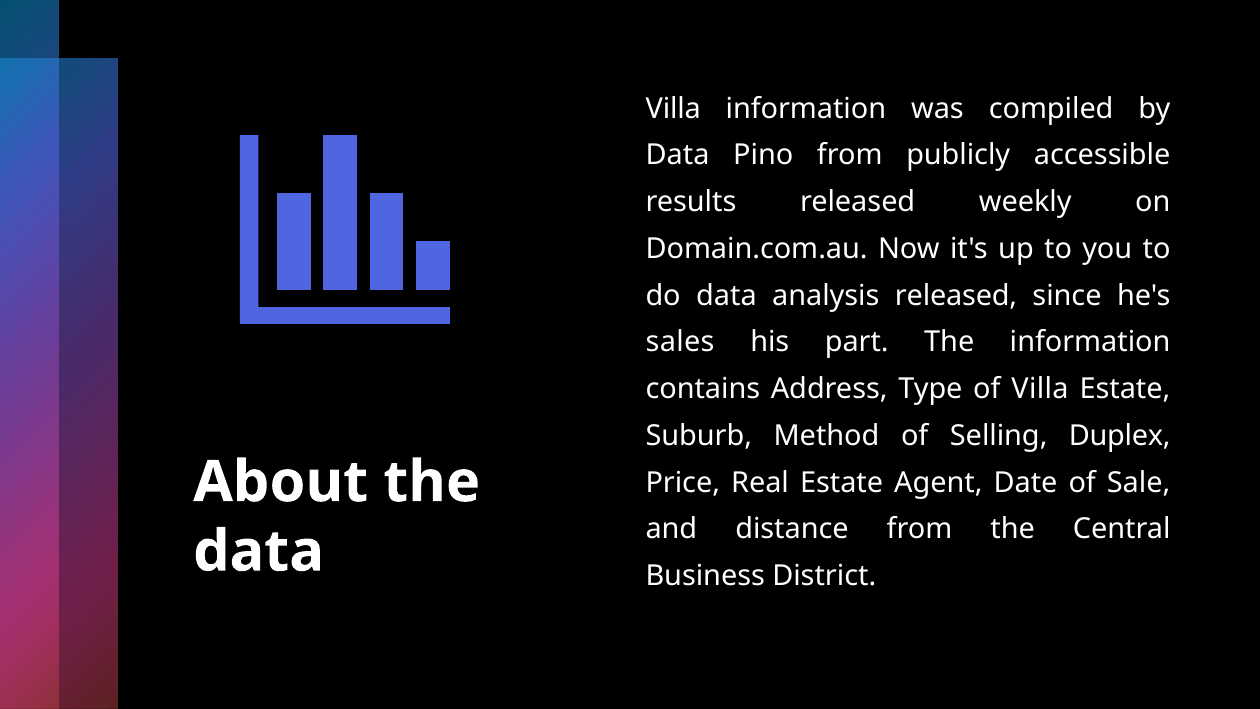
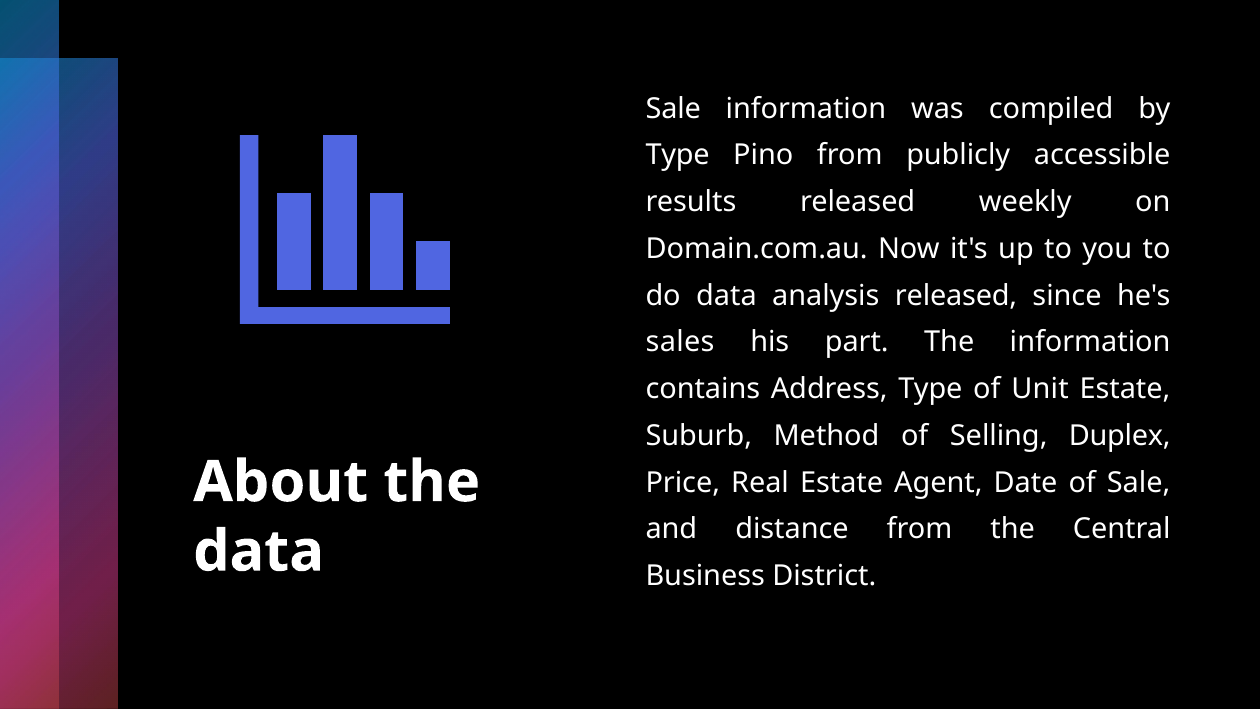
Villa: Villa -> Sale (673, 108)
Data: Data -> Type (678, 155)
of Villa: Villa -> Unit (1040, 389)
